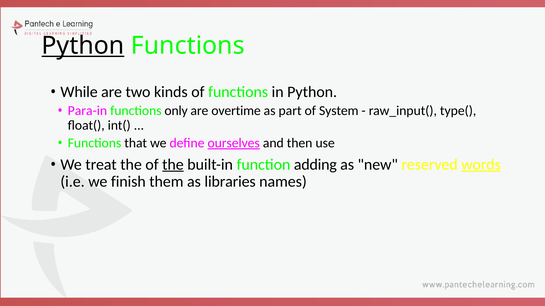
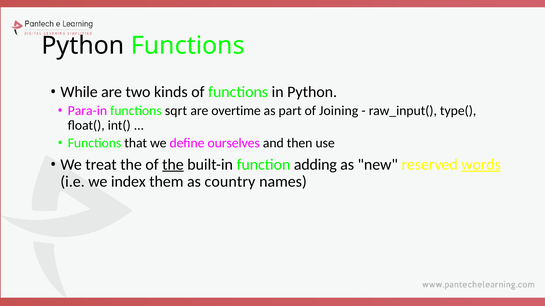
Python underline: present -> none (83, 46)
only: only -> sqrt (176, 111)
System: System -> Joining (339, 111)
ourselves underline: present -> none (234, 143)
finish: finish -> index (128, 182)
libraries: libraries -> country (230, 182)
